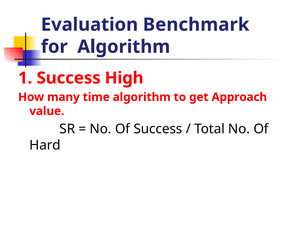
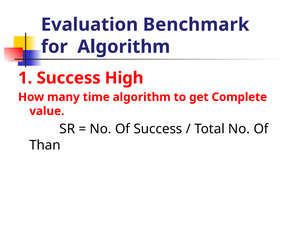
Approach: Approach -> Complete (239, 97)
Hard: Hard -> Than (45, 145)
